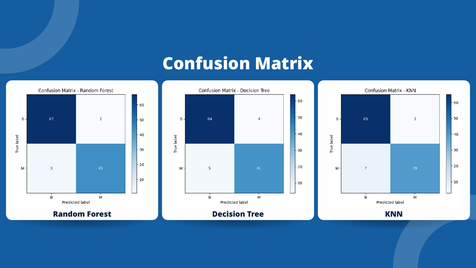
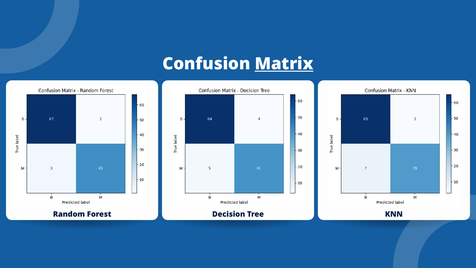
Matrix underline: none -> present (284, 64)
